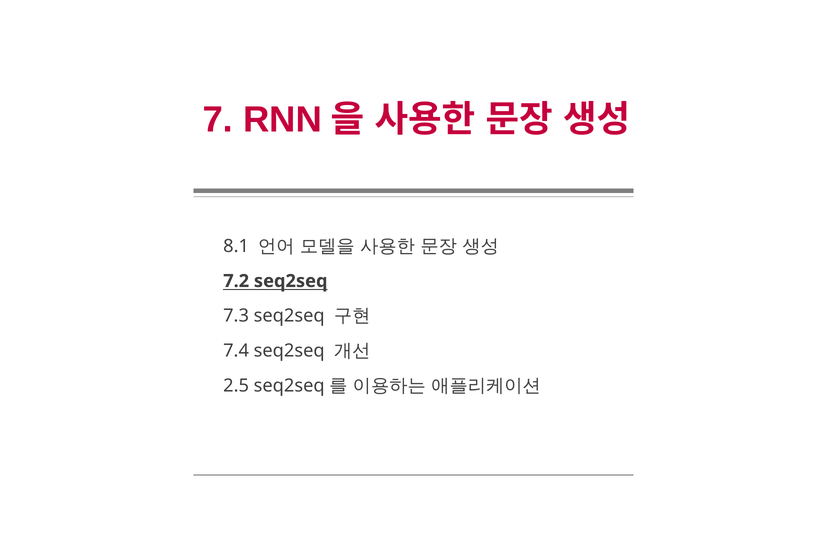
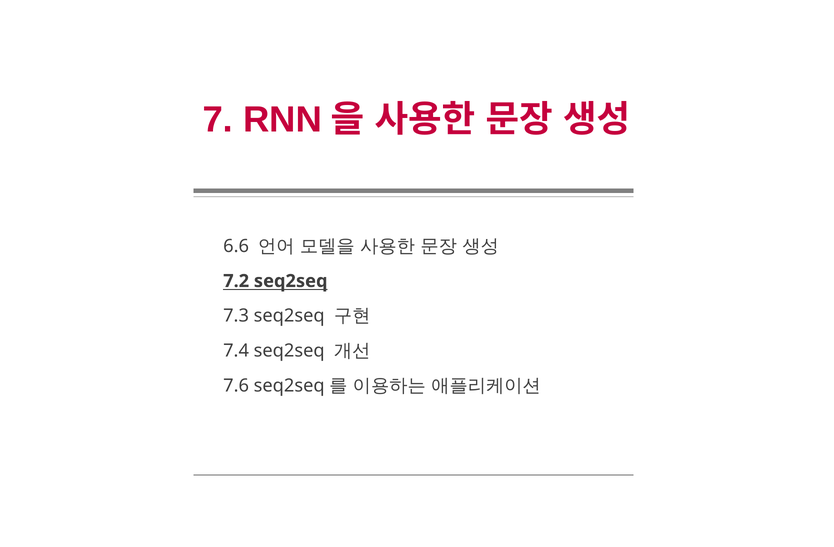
8.1: 8.1 -> 6.6 (236, 247)
2.5: 2.5 -> 7.6 (236, 386)
